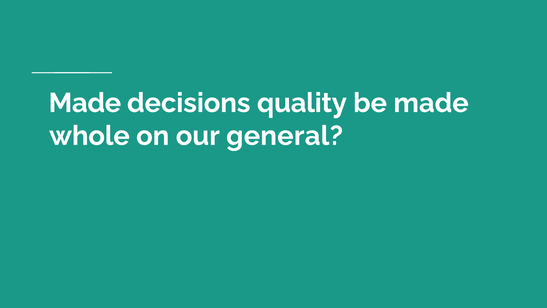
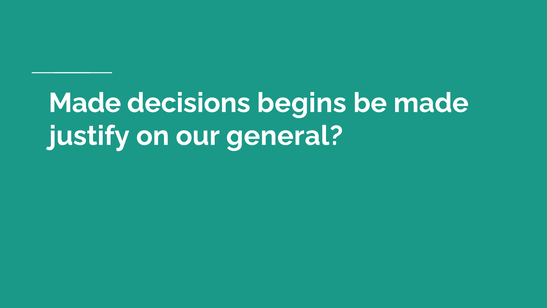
quality: quality -> begins (302, 103)
whole: whole -> justify (89, 136)
